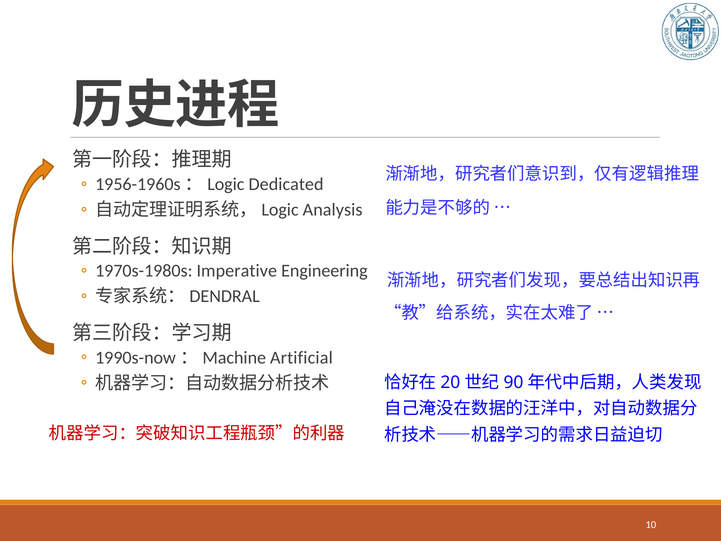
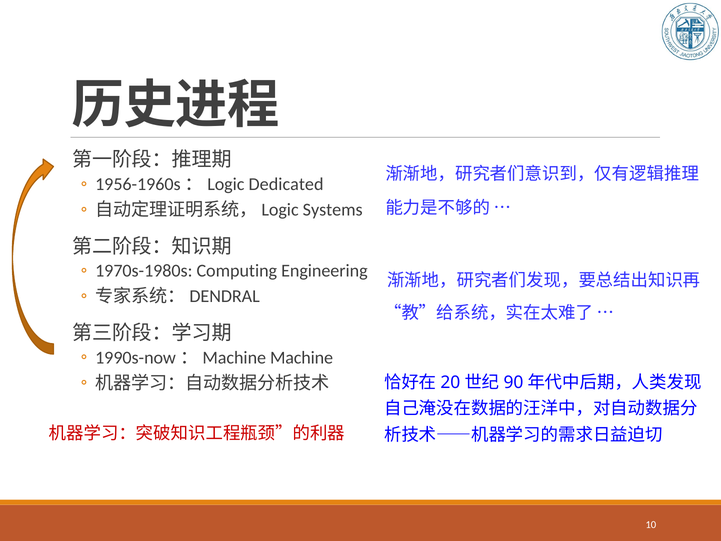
Analysis: Analysis -> Systems (333, 210)
Imperative: Imperative -> Computing (237, 271)
Artificial: Artificial -> Machine (302, 357)
